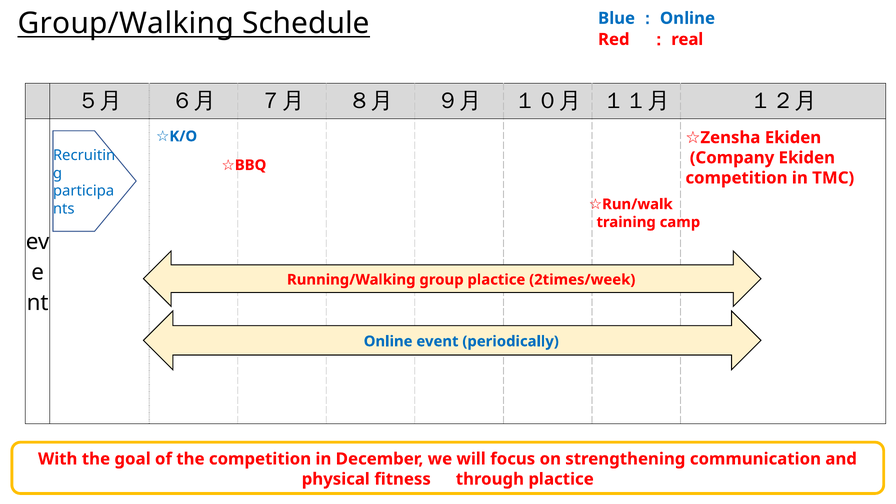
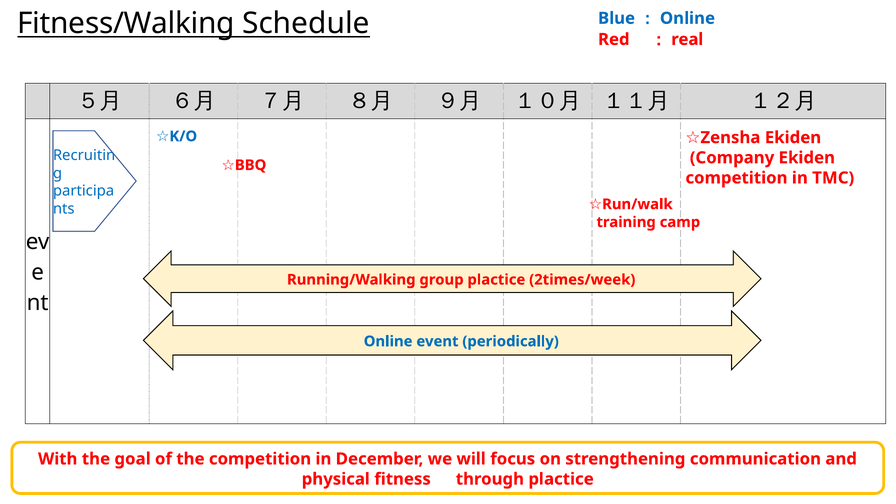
Group/Walking: Group/Walking -> Fitness/Walking (126, 23)
